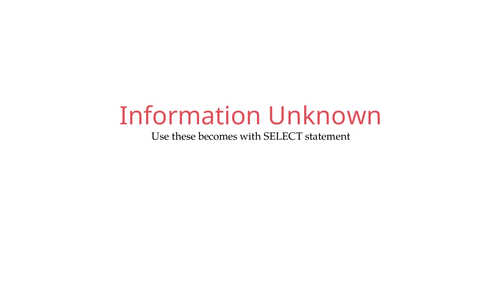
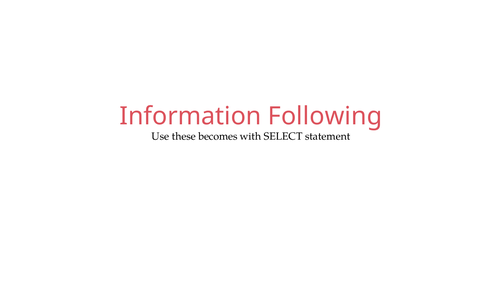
Unknown: Unknown -> Following (325, 116)
